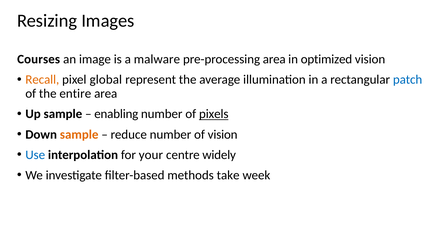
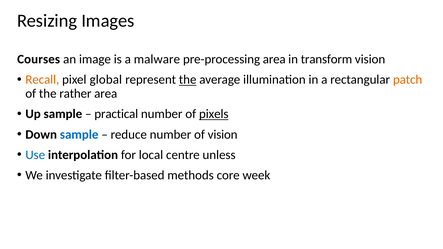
optimized: optimized -> transform (326, 59)
the underline: none -> present (188, 80)
patch colour: blue -> orange (408, 80)
entire: entire -> rather (75, 94)
enabling: enabling -> practical (116, 114)
sample colour: orange -> blue (79, 135)
your: your -> local (151, 155)
widely: widely -> unless (219, 155)
take: take -> core (228, 175)
